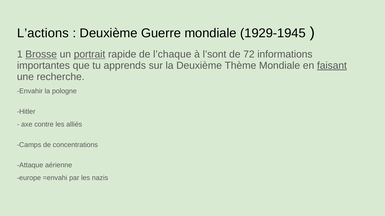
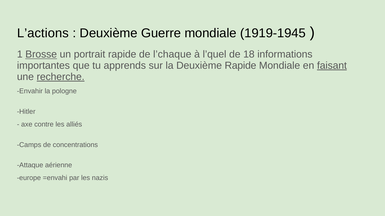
1929-1945: 1929-1945 -> 1919-1945 (273, 33)
portrait underline: present -> none (90, 55)
l’sont: l’sont -> l’quel (215, 55)
72: 72 -> 18 (249, 55)
Deuxième Thème: Thème -> Rapide (240, 66)
recherche underline: none -> present (61, 77)
